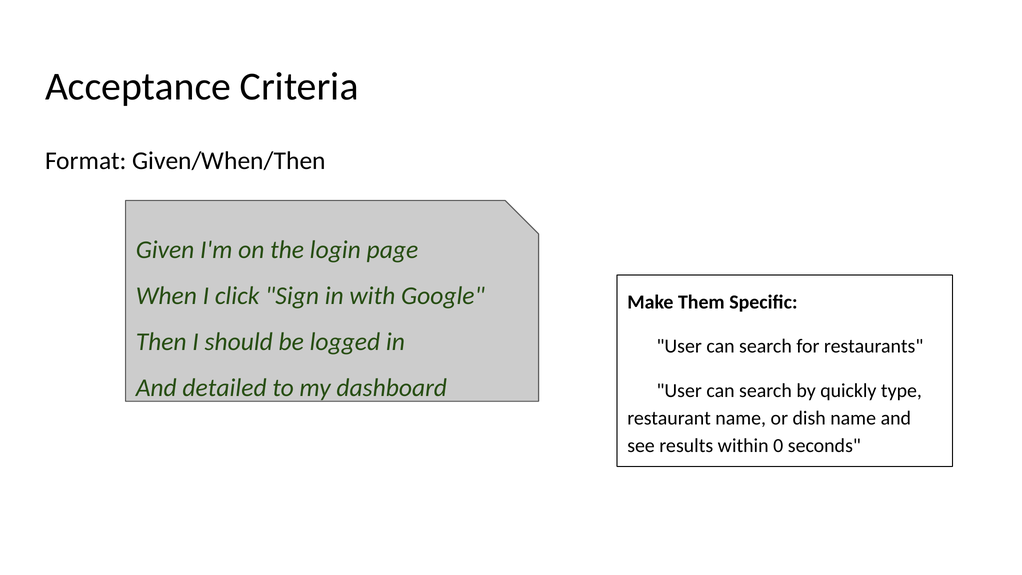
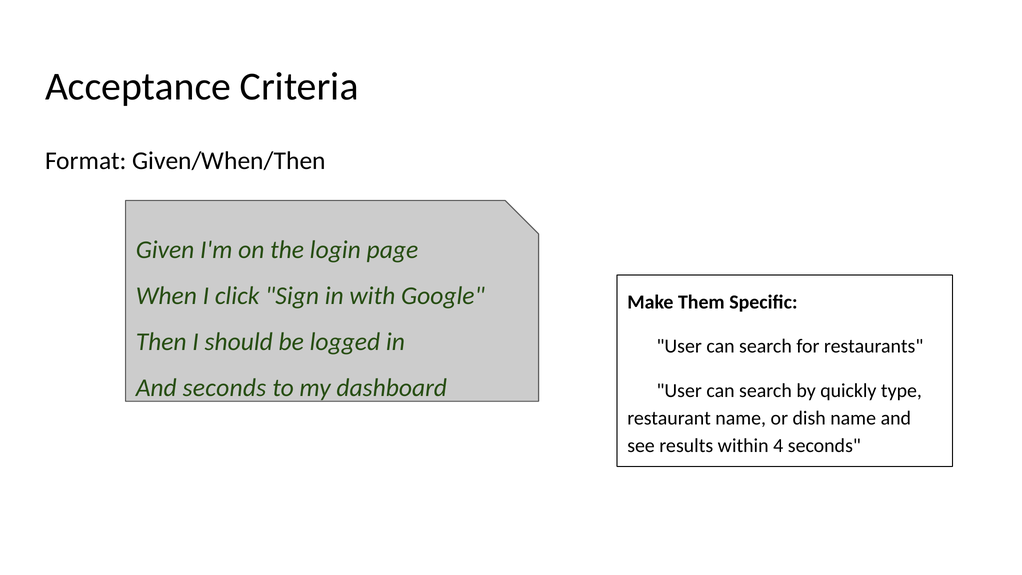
And detailed: detailed -> seconds (224, 388)
0: 0 -> 4 (778, 446)
